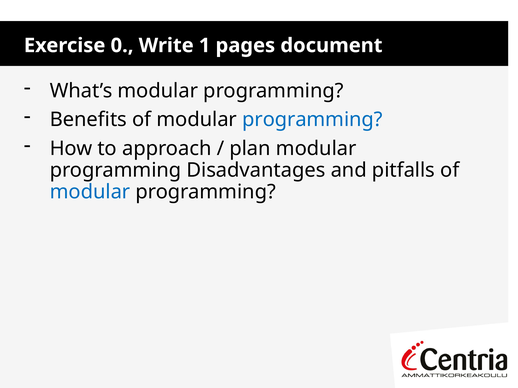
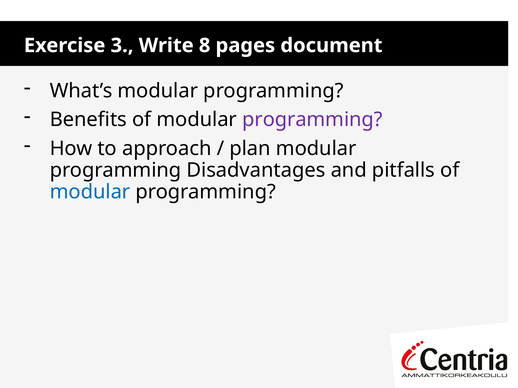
0: 0 -> 3 (122, 46)
1: 1 -> 8 (205, 46)
programming colour: blue -> purple (312, 120)
